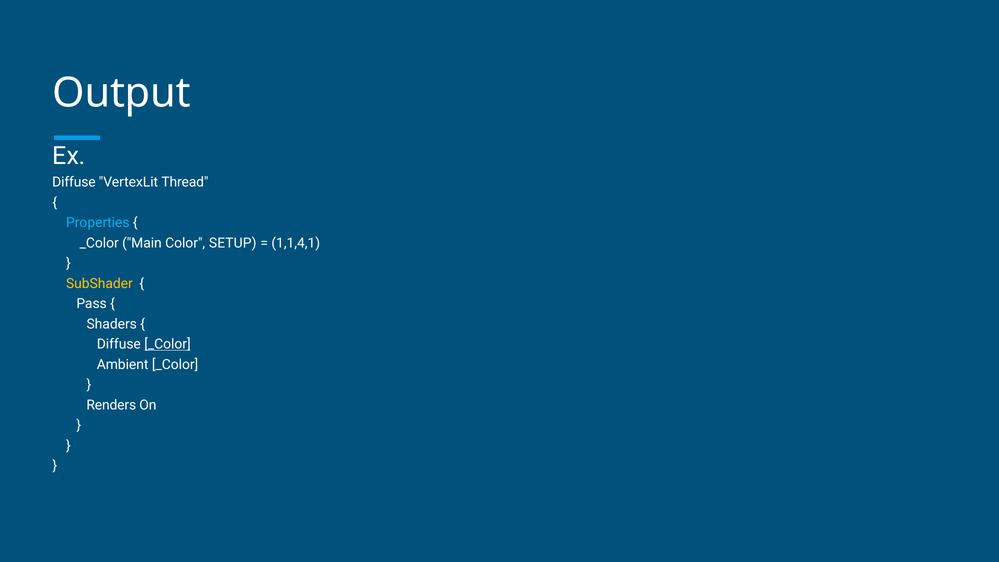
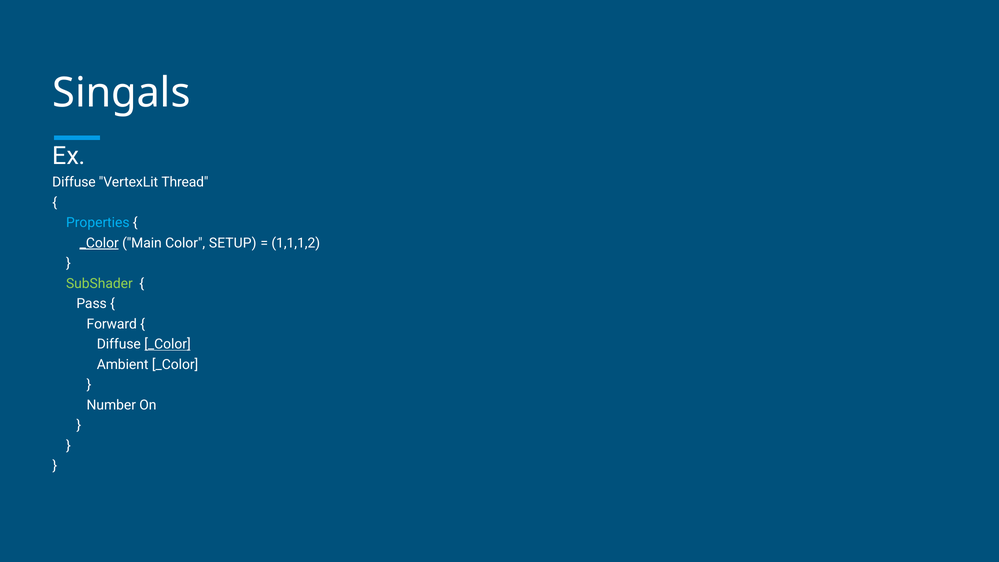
Output: Output -> Singals (121, 93)
_Color underline: none -> present (99, 243)
1,1,4,1: 1,1,4,1 -> 1,1,1,2 (296, 243)
SubShader colour: yellow -> light green (99, 283)
Shaders: Shaders -> Forward (112, 324)
Renders: Renders -> Number (111, 405)
